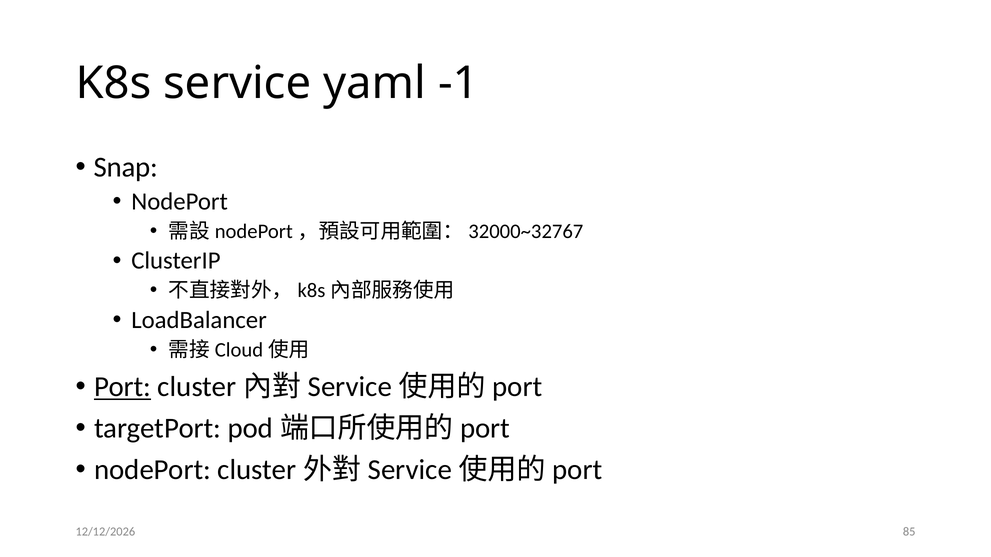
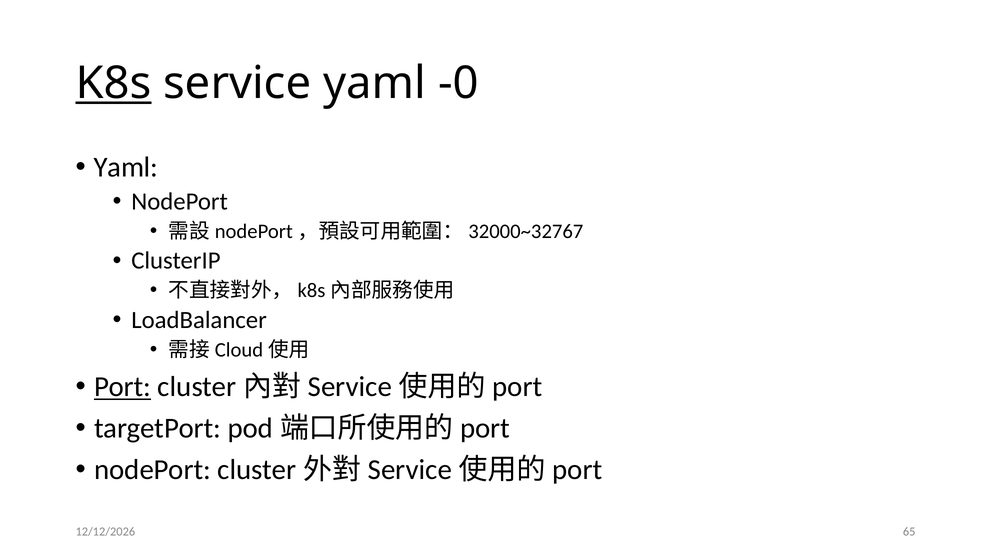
K8s underline: none -> present (113, 83)
-1: -1 -> -0 (459, 83)
Snap: Snap -> Yaml (126, 167)
85: 85 -> 65 (909, 532)
